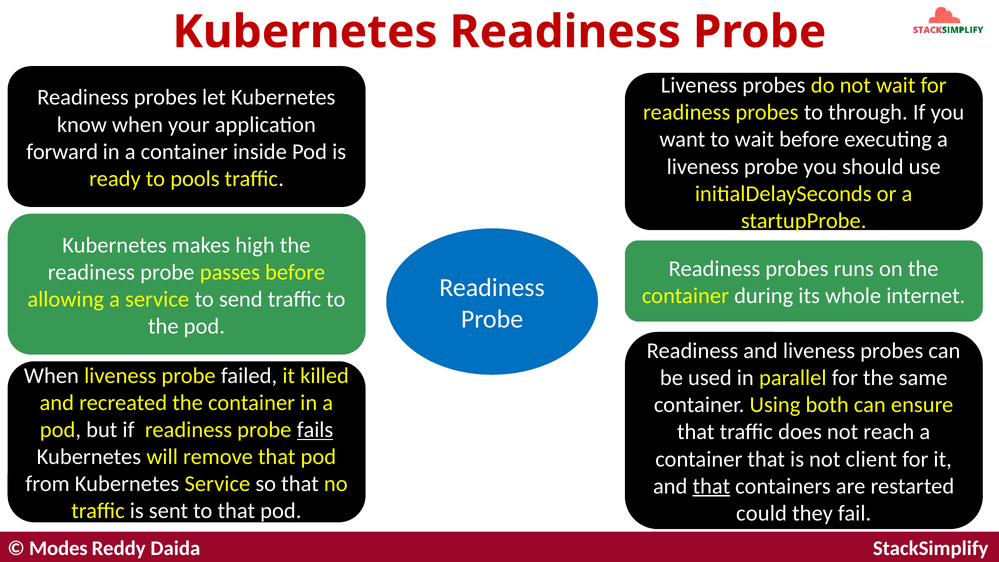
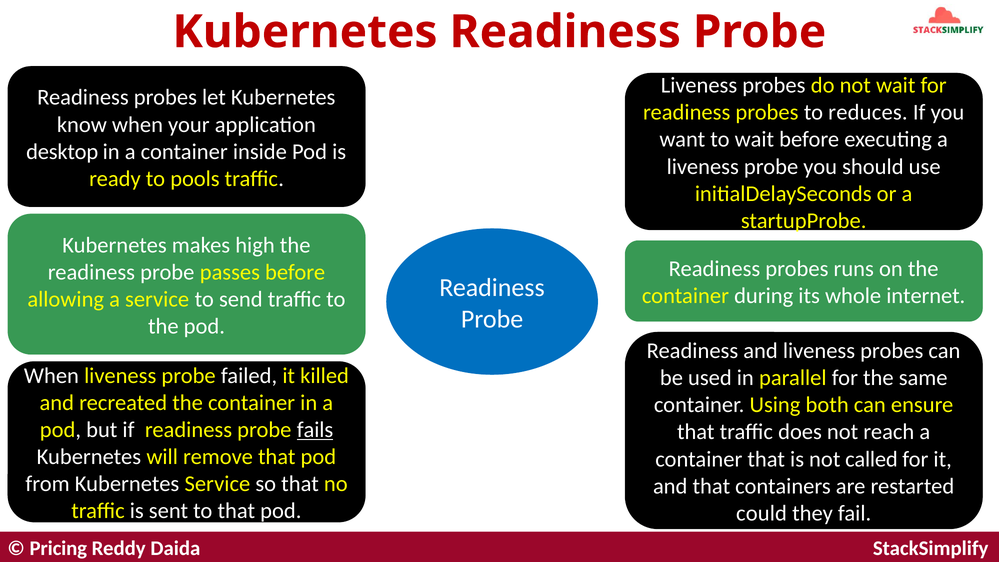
through: through -> reduces (868, 112)
forward: forward -> desktop (62, 152)
client: client -> called (871, 459)
that underline: present -> none (711, 486)
Modes: Modes -> Pricing (58, 548)
